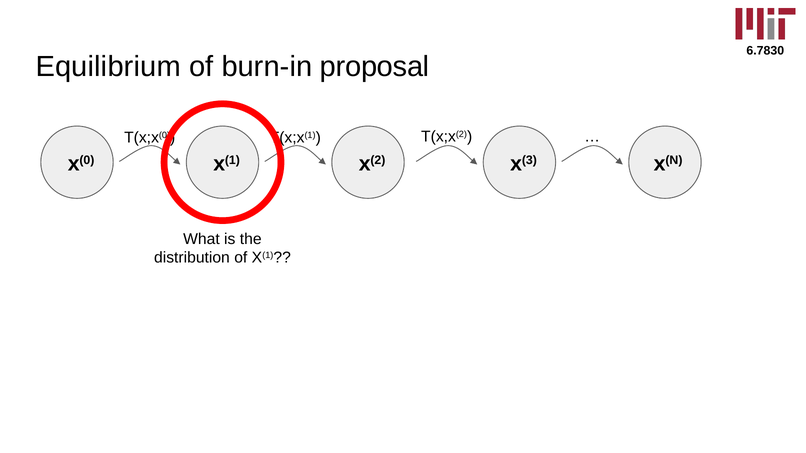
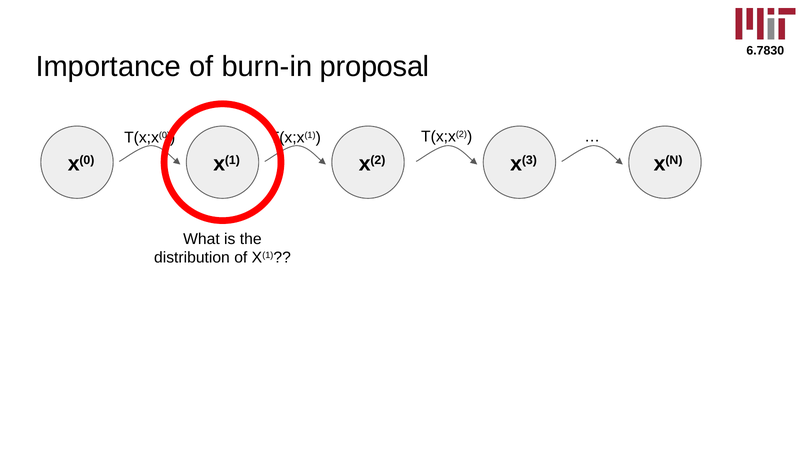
Equilibrium: Equilibrium -> Importance (108, 67)
